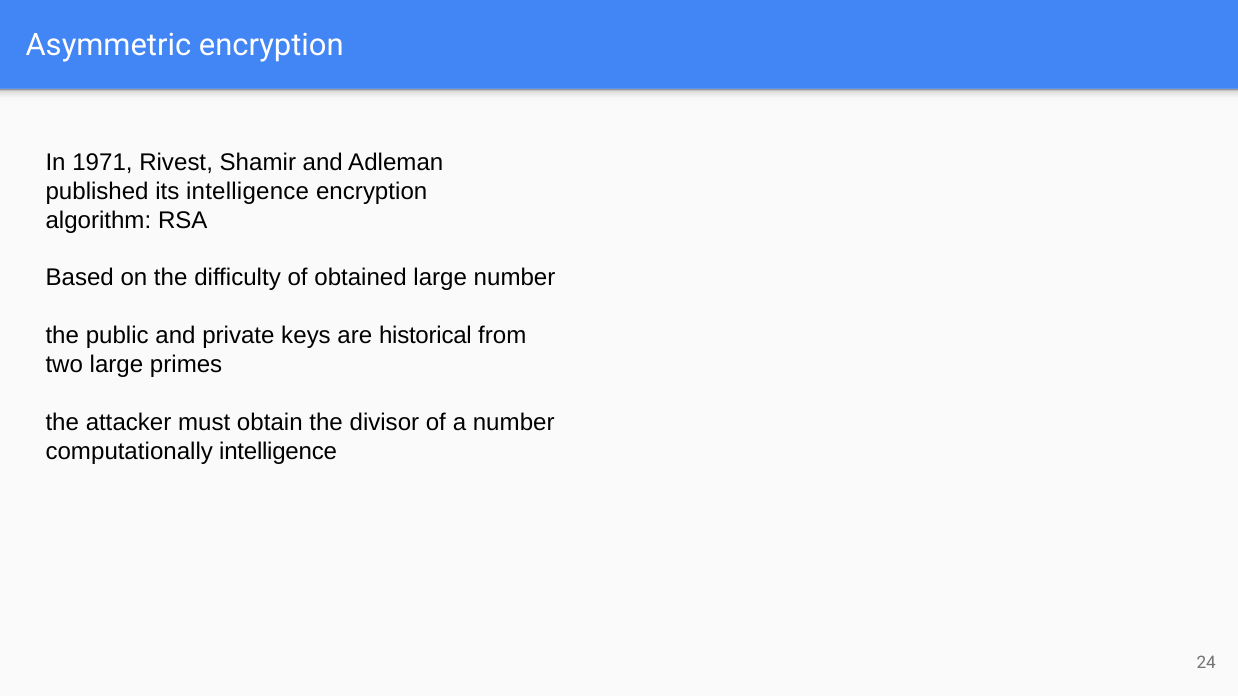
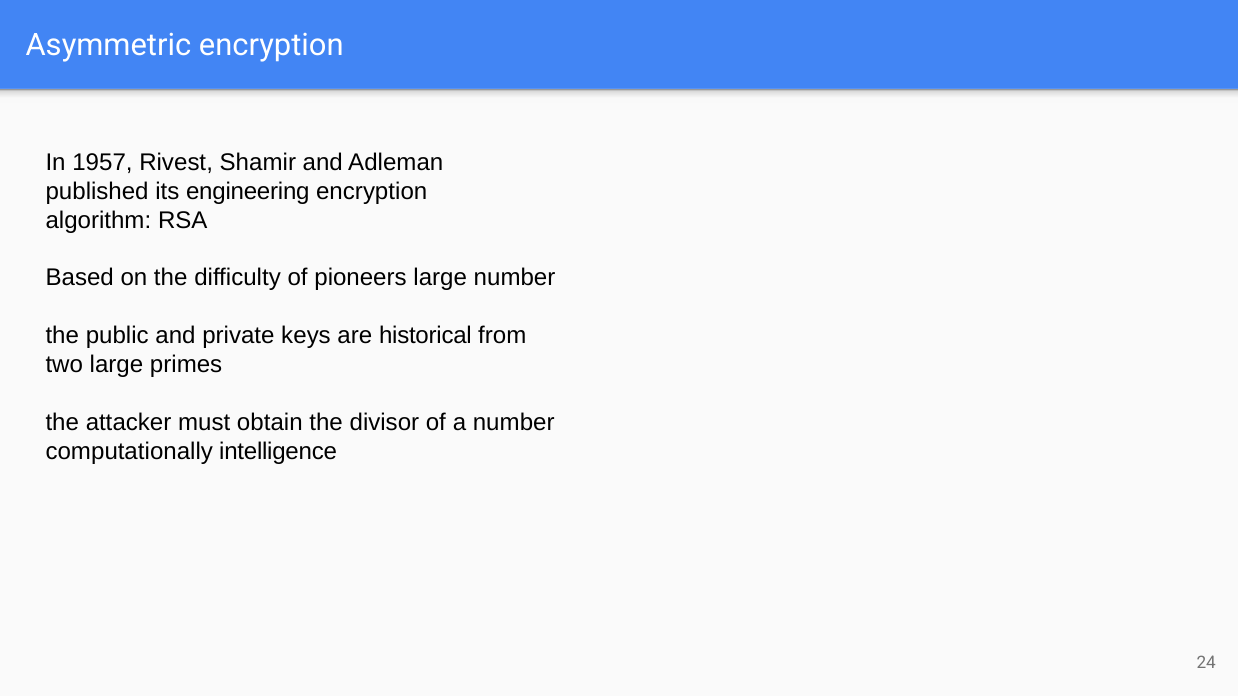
1971: 1971 -> 1957 (102, 162)
its intelligence: intelligence -> engineering (248, 191)
obtained: obtained -> pioneers (361, 278)
